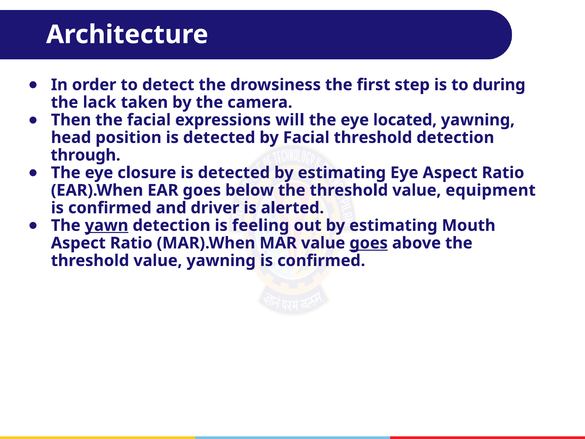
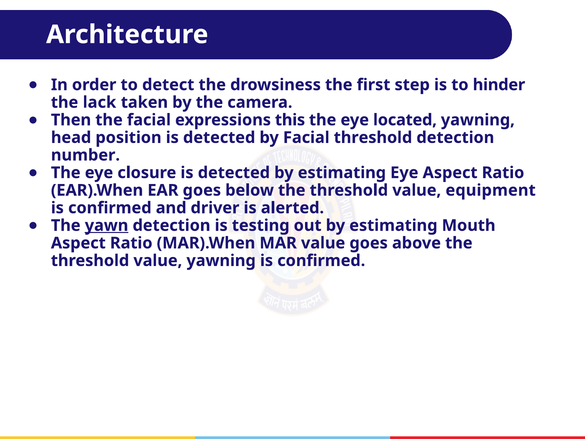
during: during -> hinder (499, 85)
will: will -> this (290, 120)
through: through -> number (85, 155)
feeling: feeling -> testing (261, 225)
goes underline: present -> none (369, 243)
